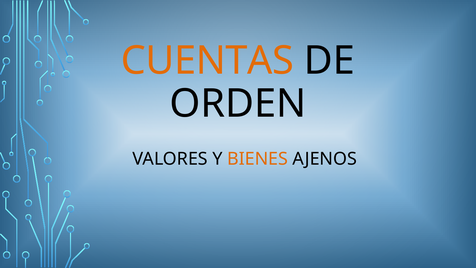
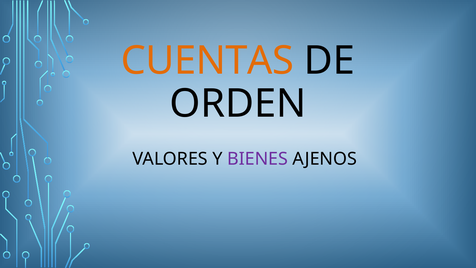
BIENES colour: orange -> purple (258, 159)
